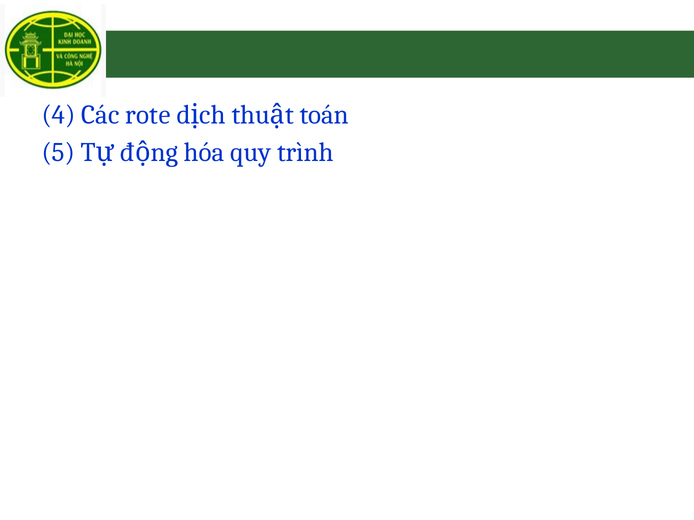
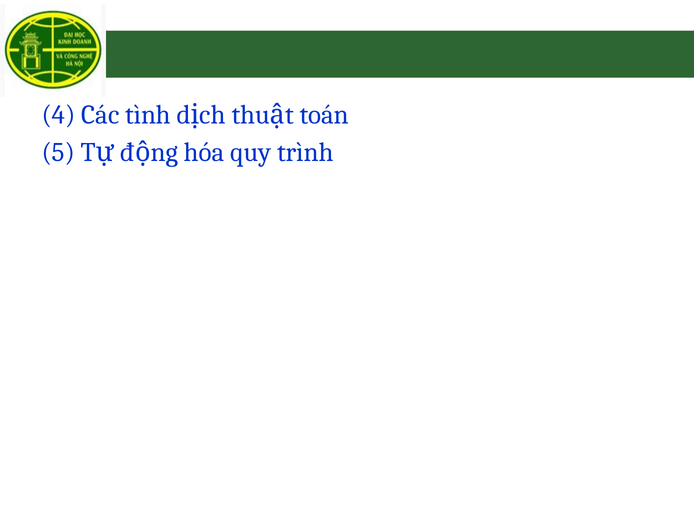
rote: rote -> tình (148, 115)
